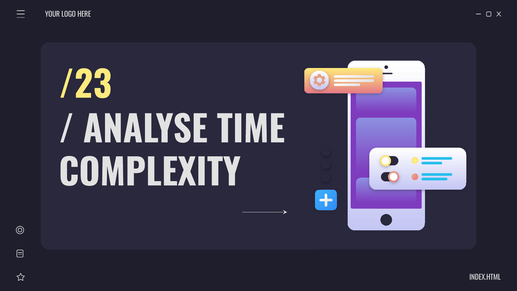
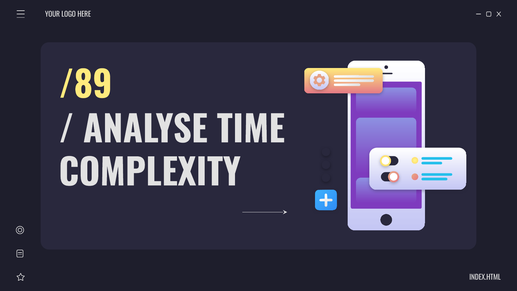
/23: /23 -> /89 (85, 86)
